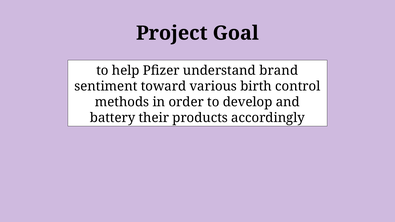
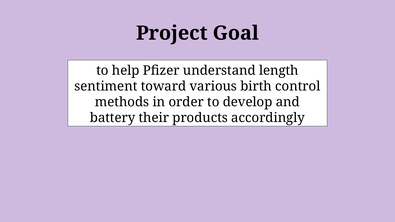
brand: brand -> length (279, 71)
